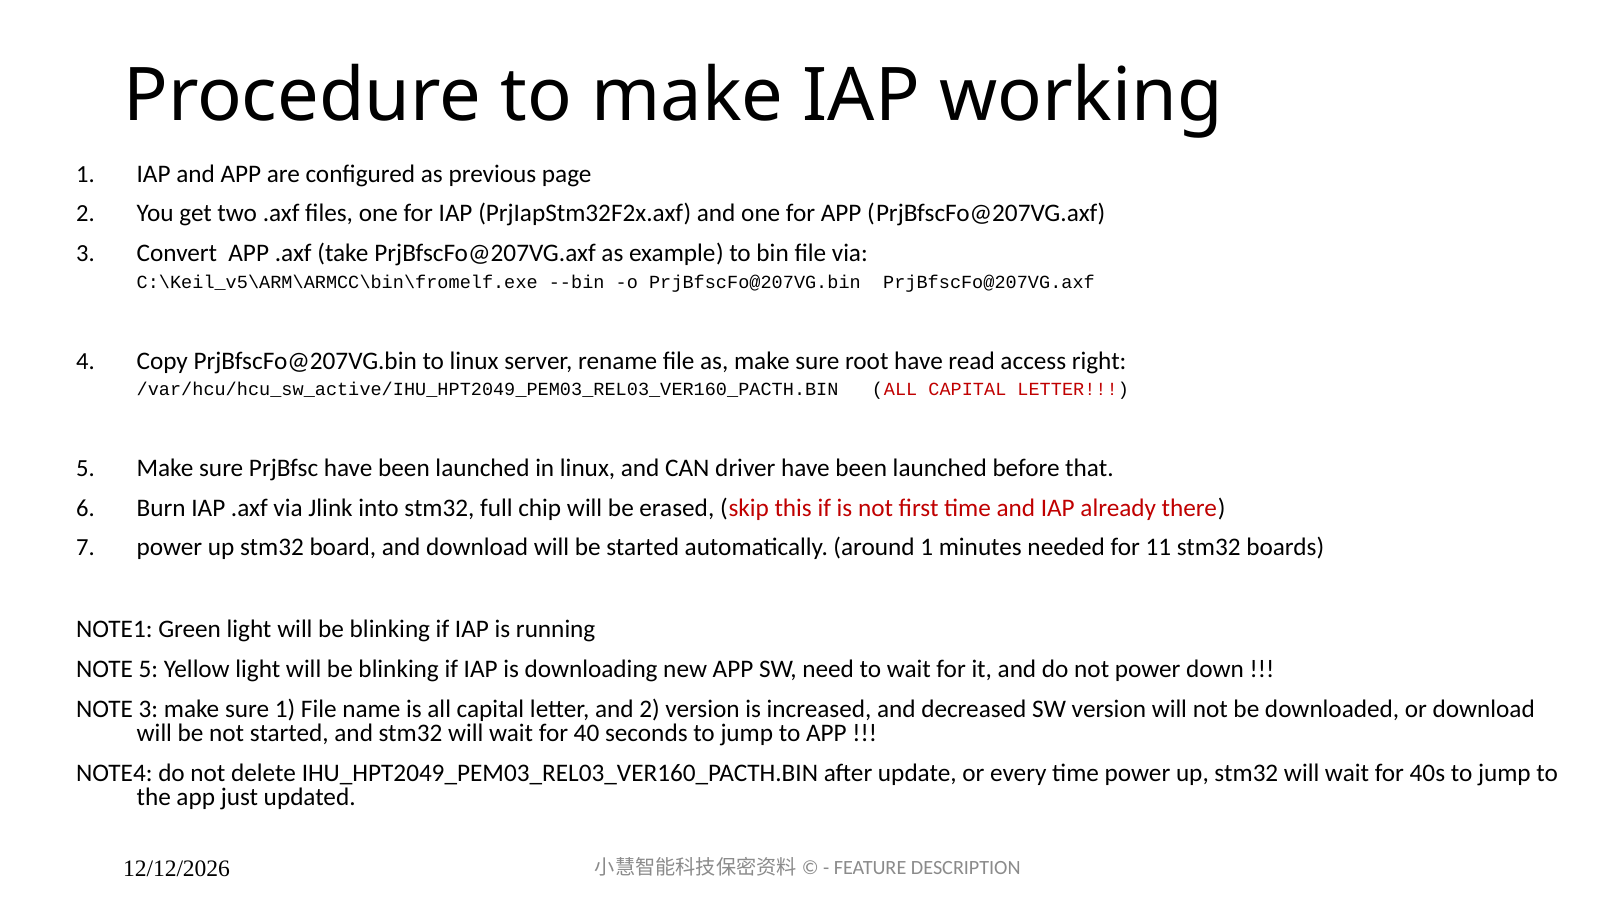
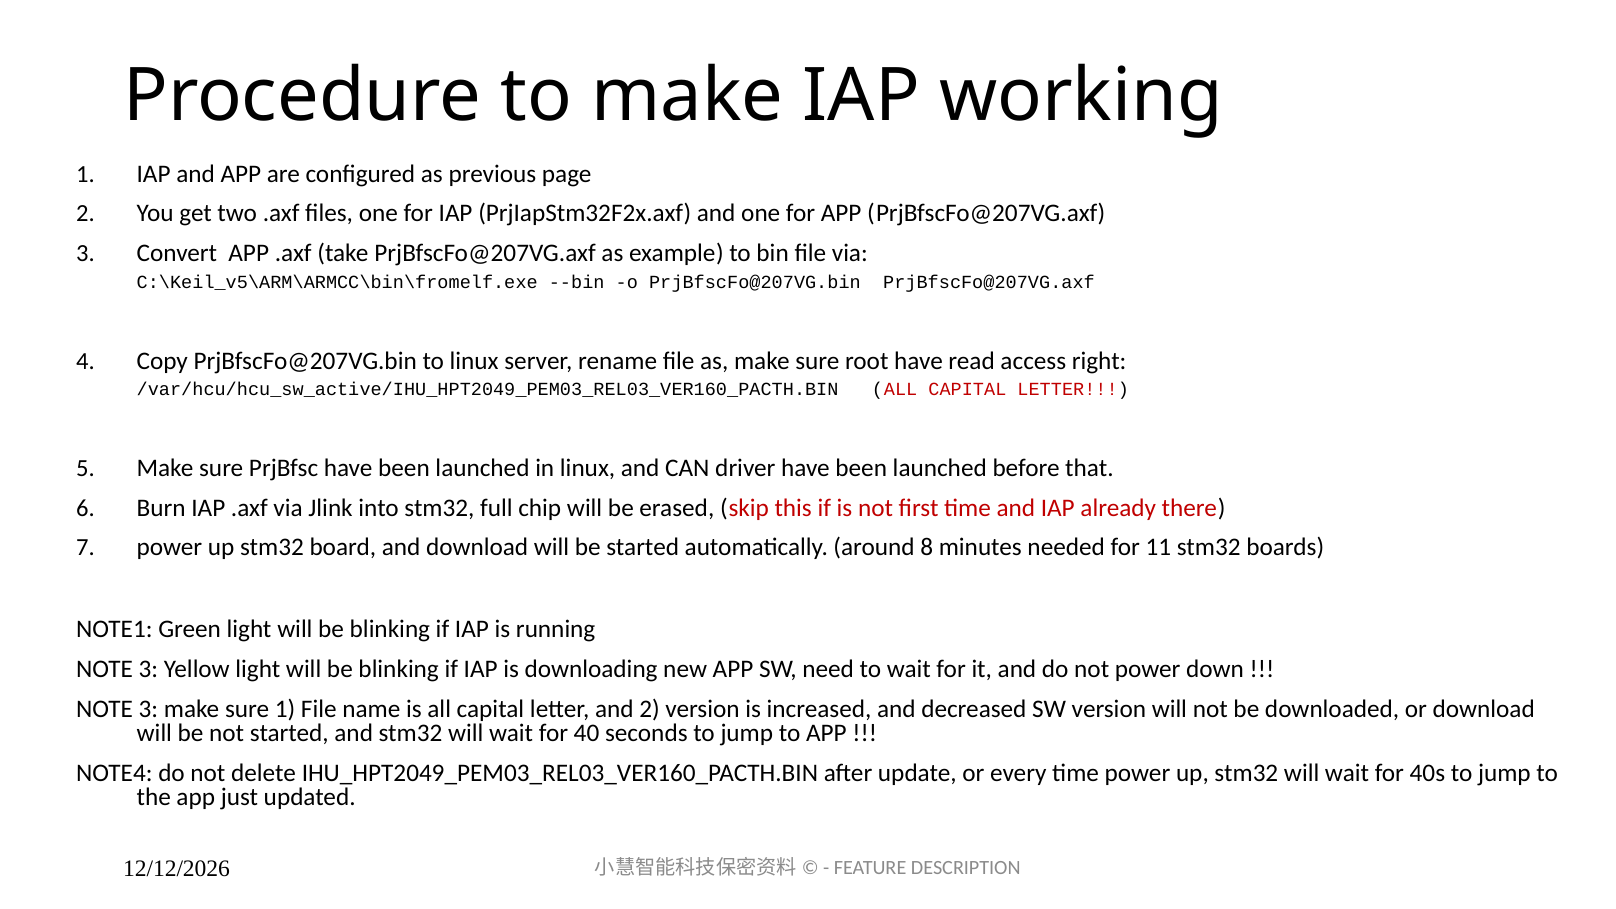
around 1: 1 -> 8 (927, 548)
5: 5 -> 3 (148, 669)
